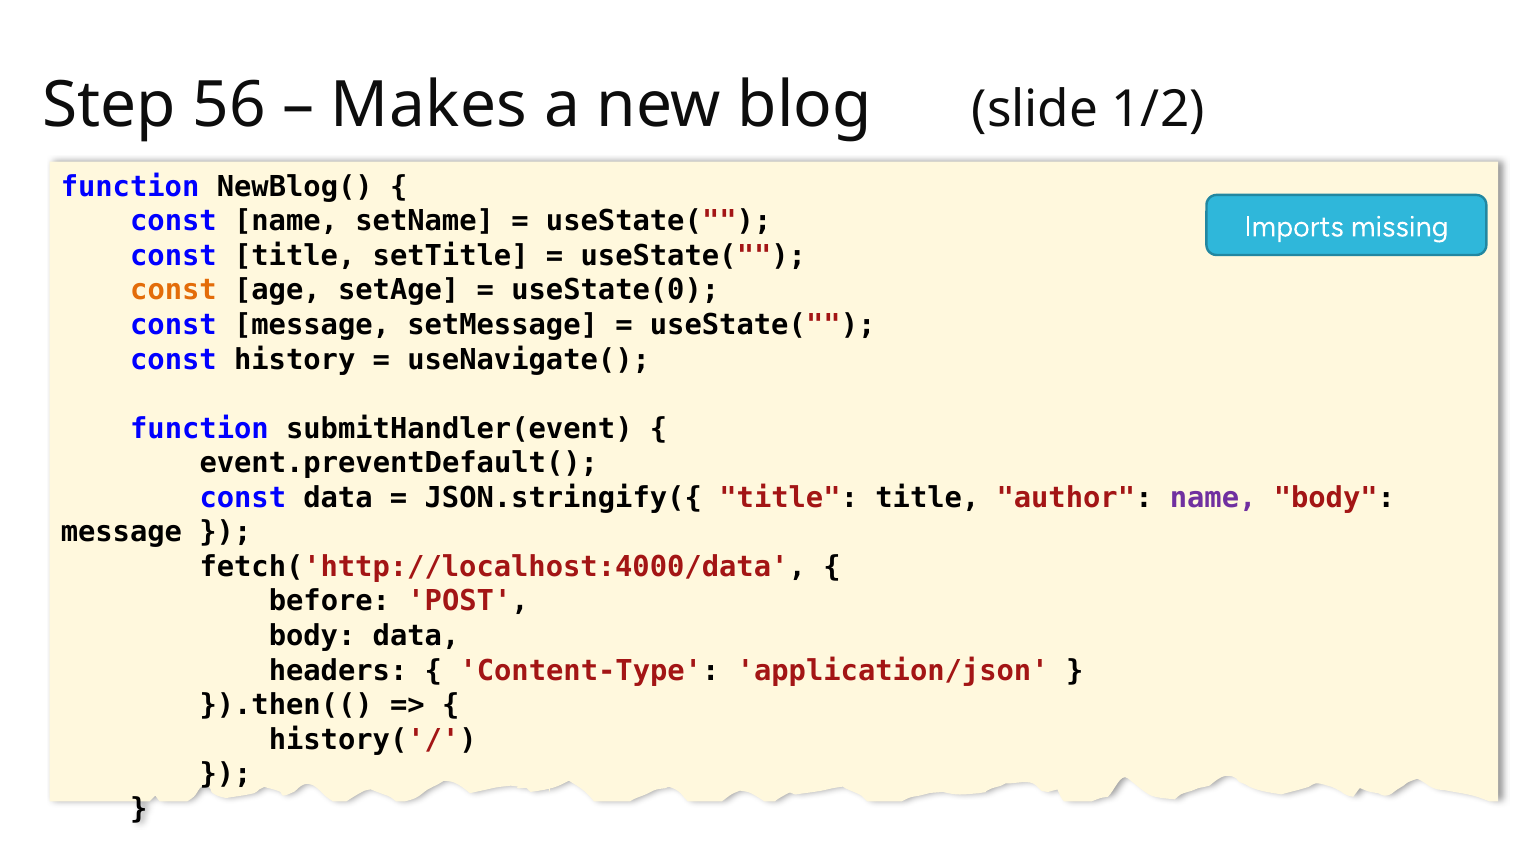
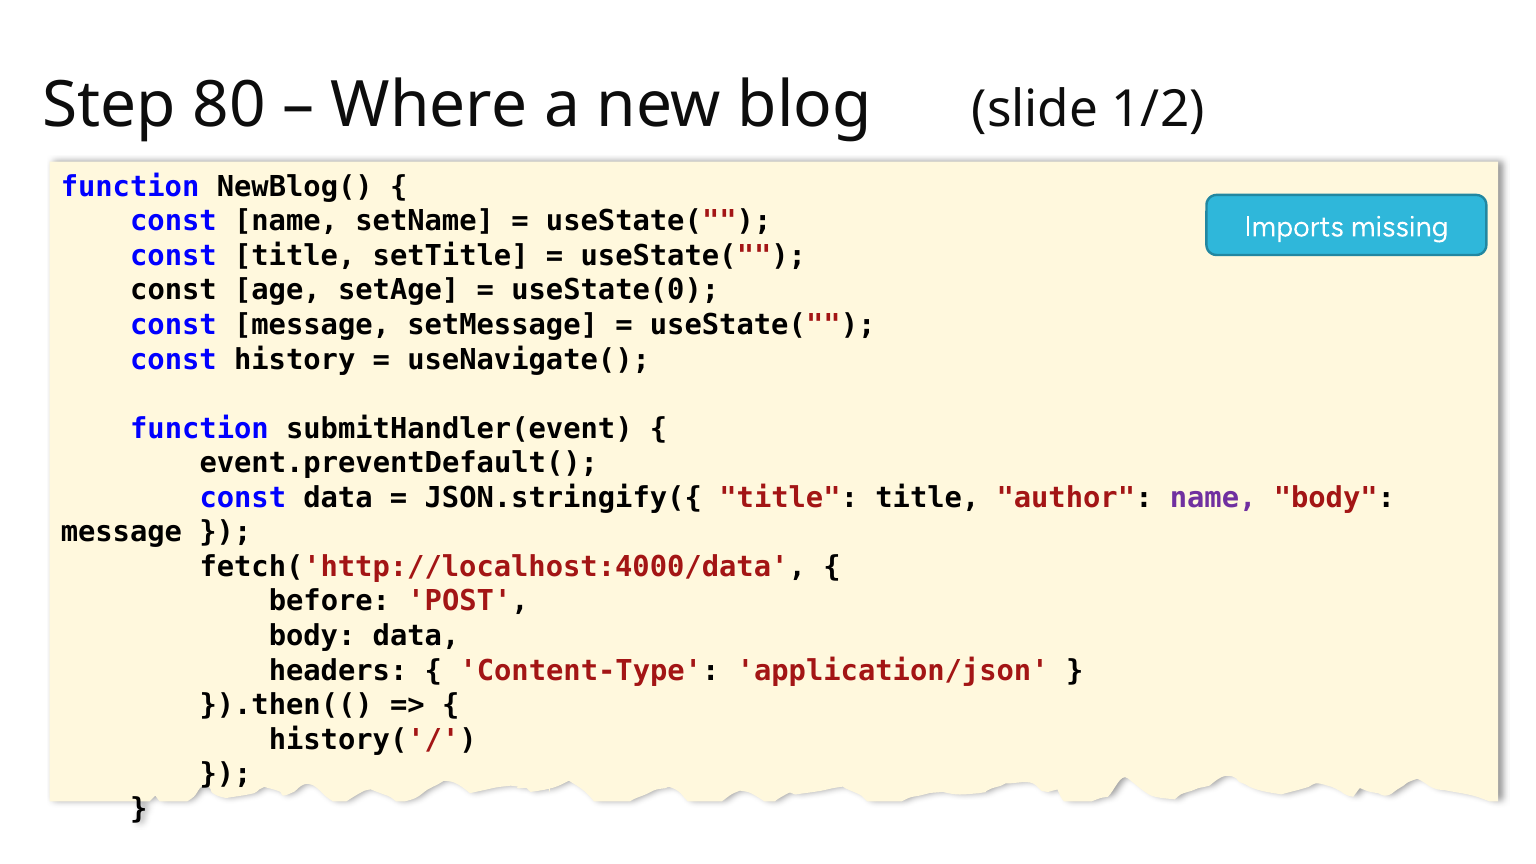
56: 56 -> 80 (229, 105)
Makes: Makes -> Where (429, 105)
const colour: orange -> black (174, 290)
